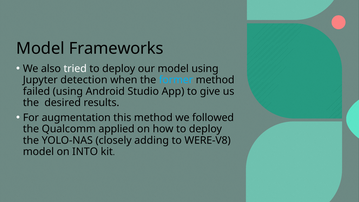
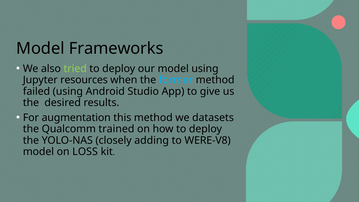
tried colour: white -> light green (75, 69)
detection: detection -> resources (84, 80)
followed: followed -> datasets (213, 118)
applied: applied -> trained (116, 129)
INTO: INTO -> LOSS (85, 152)
